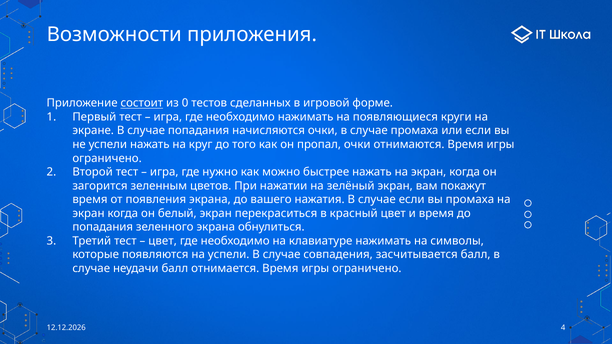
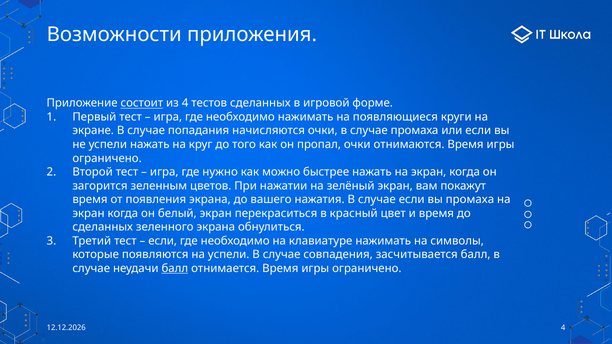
из 0: 0 -> 4 (185, 103)
попадания: попадания -> сделанных (103, 227)
цвет: цвет -> если (163, 241)
балл underline: none -> present (175, 269)
